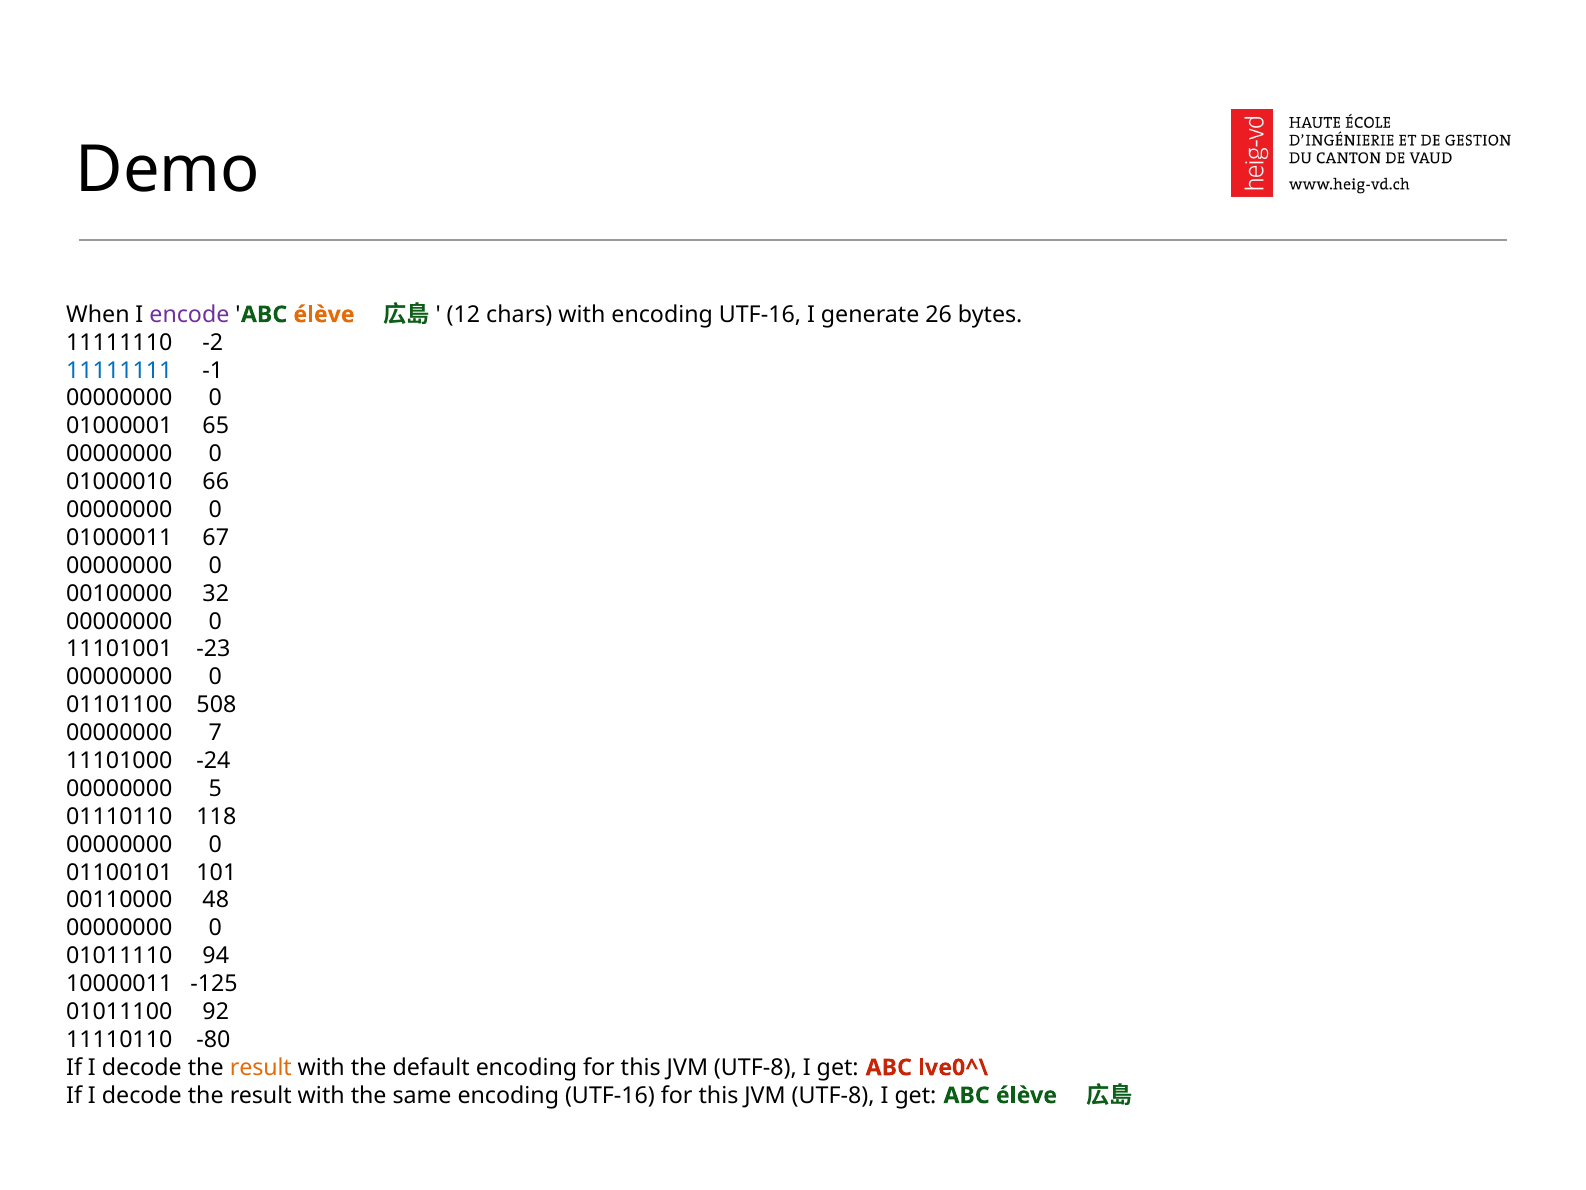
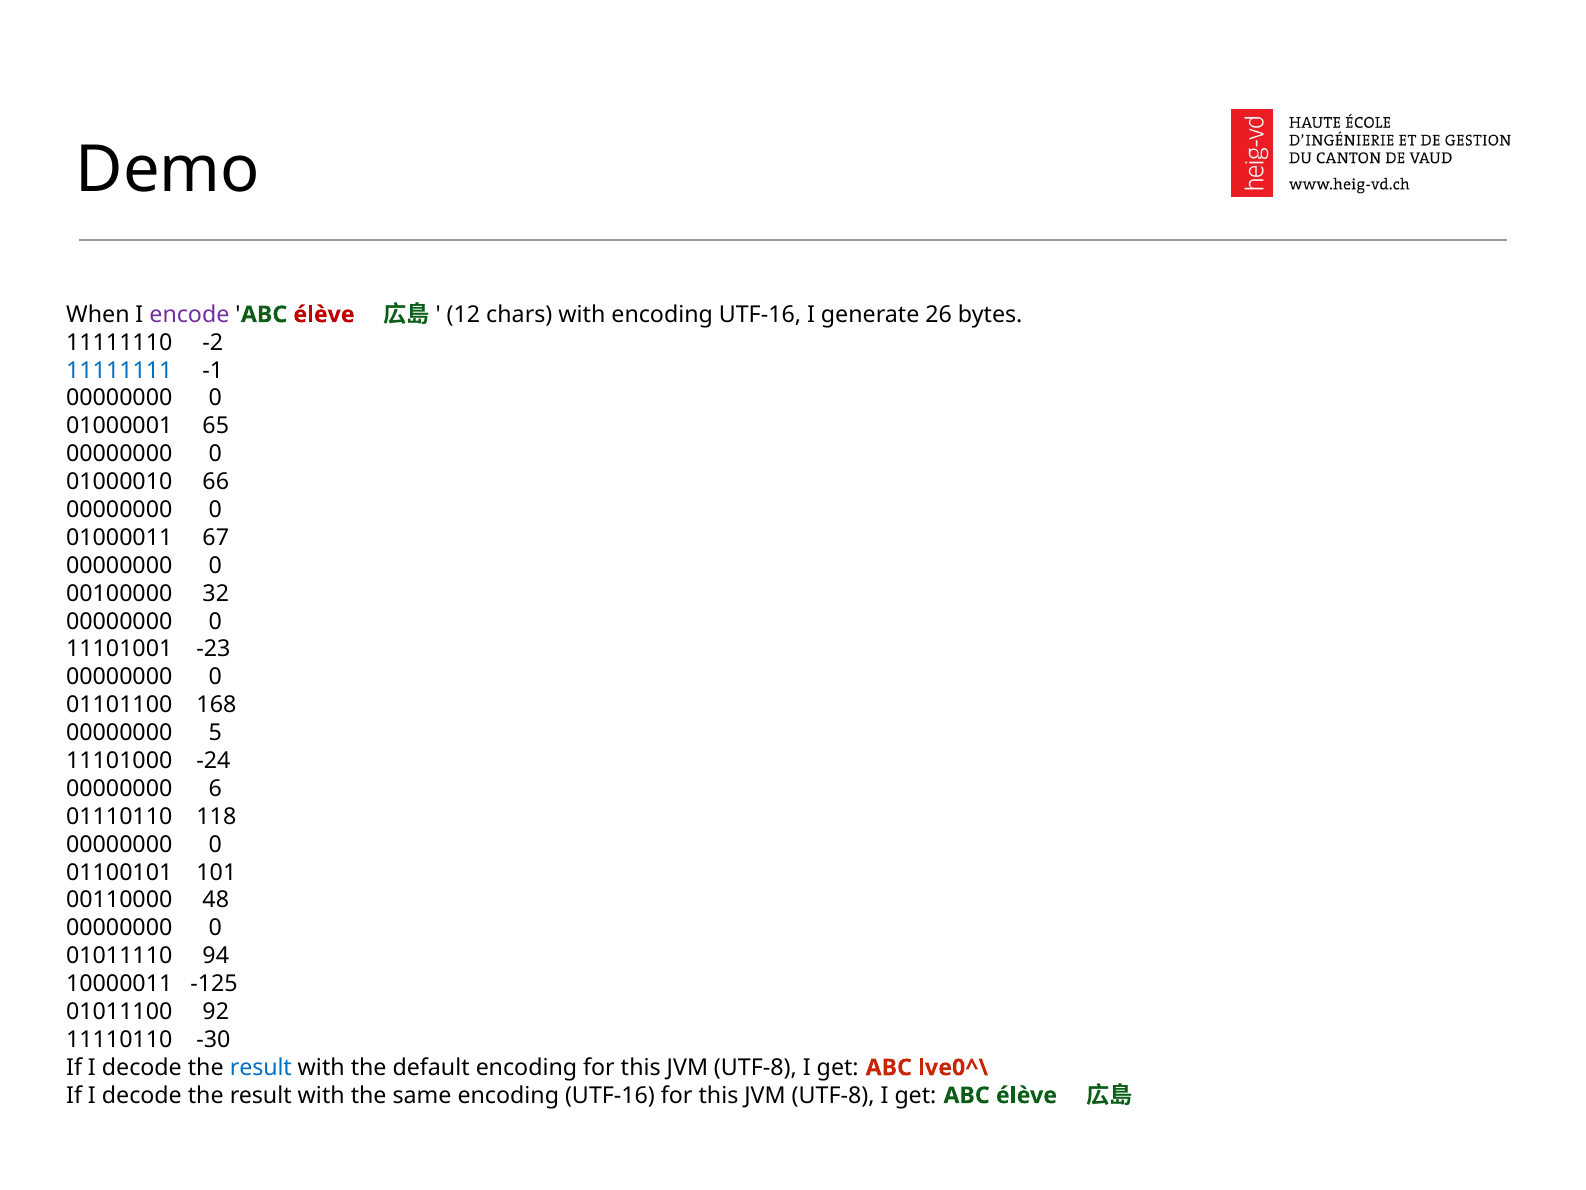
élève colour: orange -> red (324, 314)
508: 508 -> 168 (216, 705)
7: 7 -> 5 (215, 733)
5: 5 -> 6 (215, 788)
-80: -80 -> -30 (213, 1039)
result colour: orange -> blue (261, 1067)
